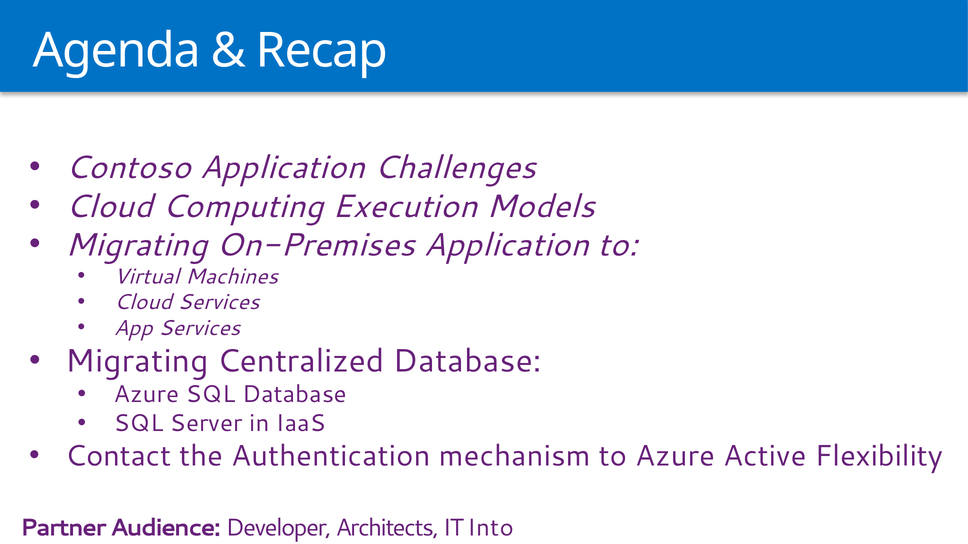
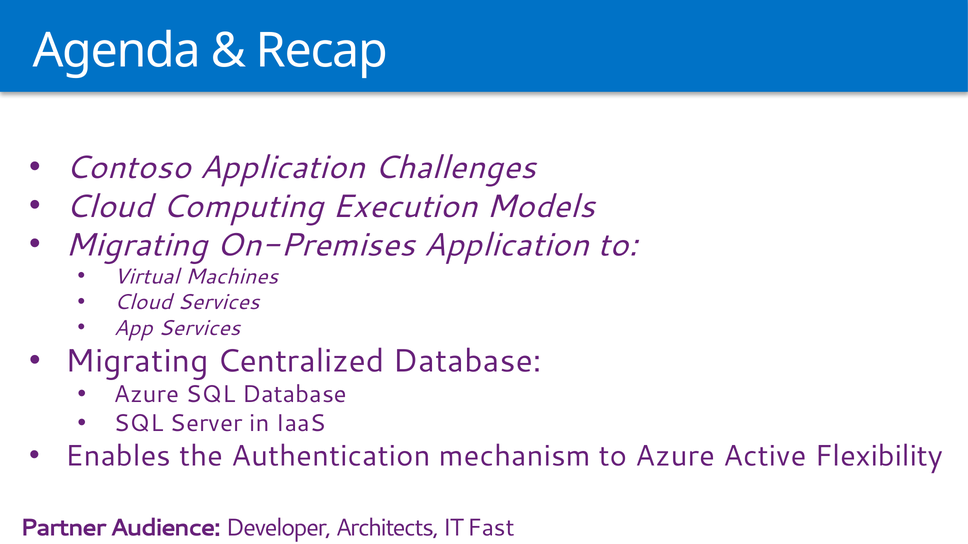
Contact: Contact -> Enables (118, 456)
Into: Into -> Fast (491, 528)
